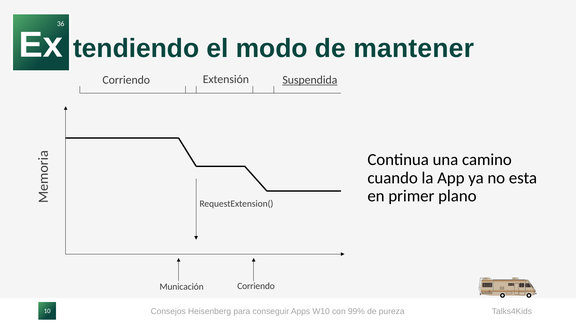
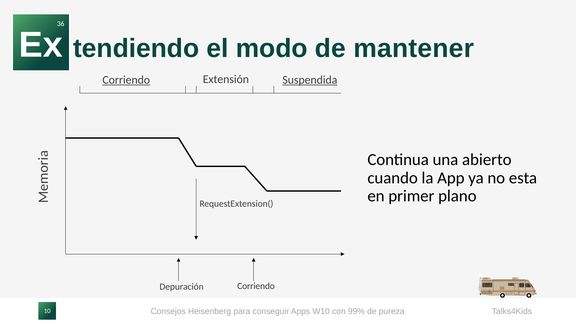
Corriendo underline: none -> present (126, 80)
camino: camino -> abierto (487, 160)
Municación: Municación -> Depuración (182, 287)
